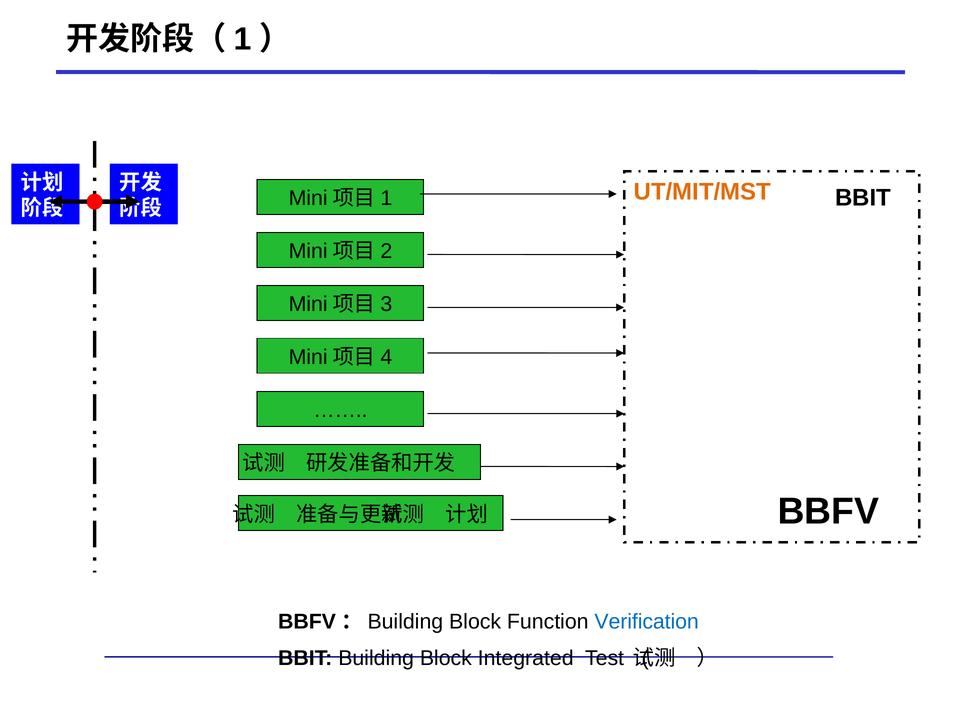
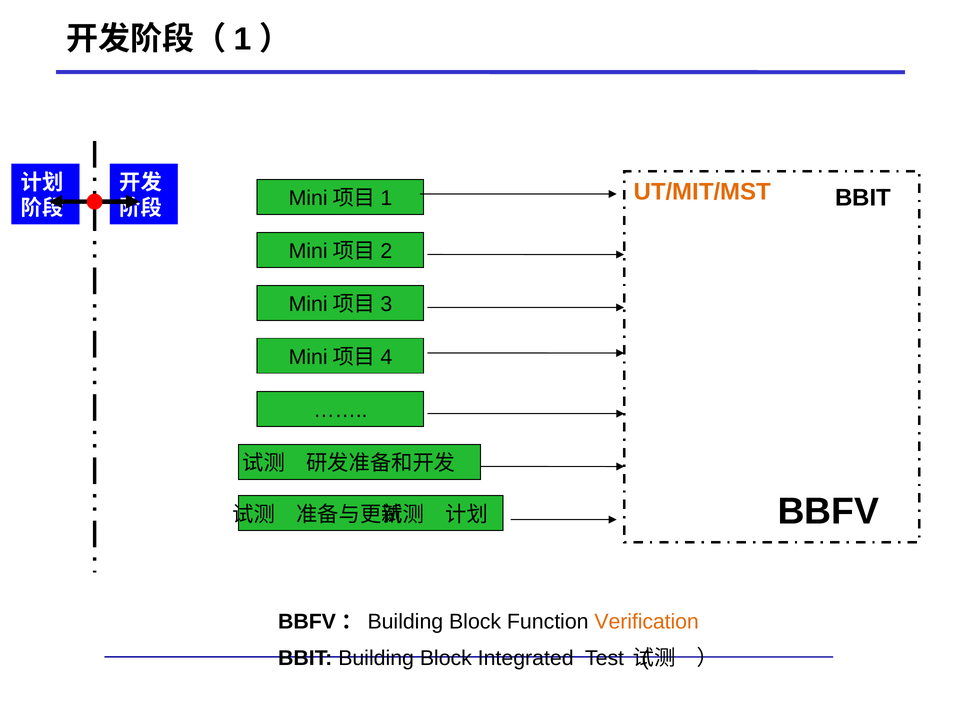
Verification colour: blue -> orange (647, 622)
